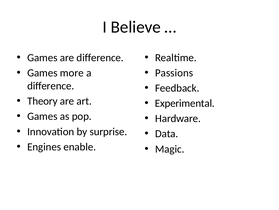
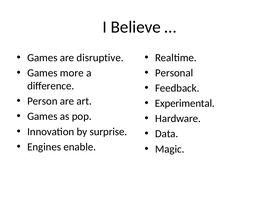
are difference: difference -> disruptive (100, 57)
Passions: Passions -> Personal (174, 73)
Theory: Theory -> Person (42, 101)
